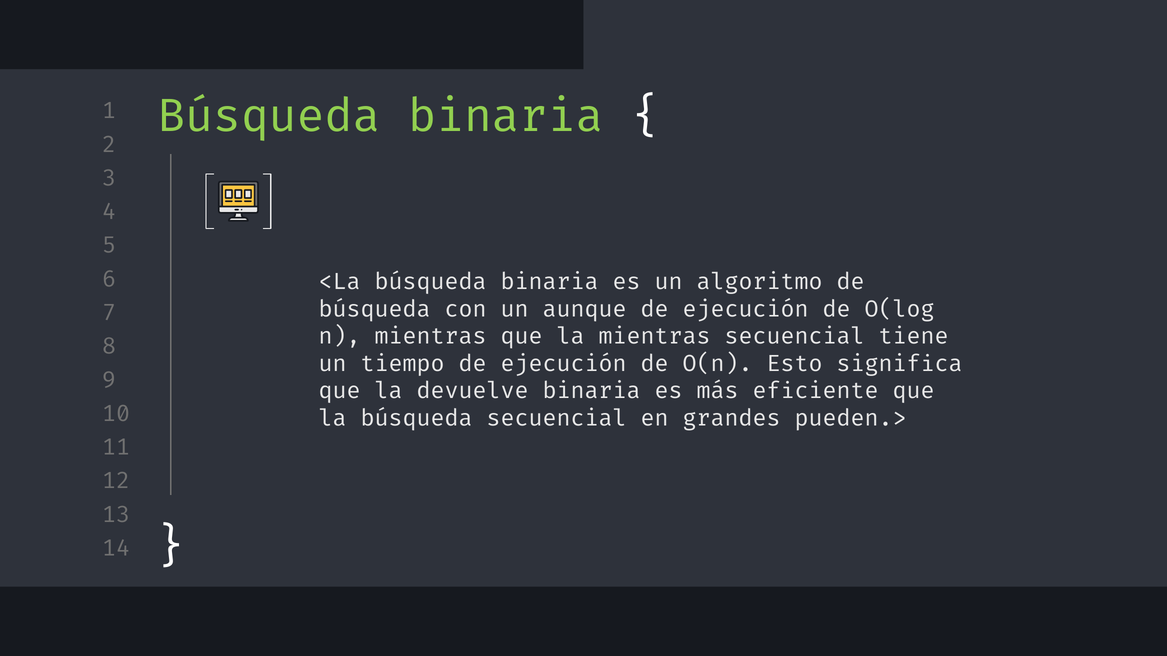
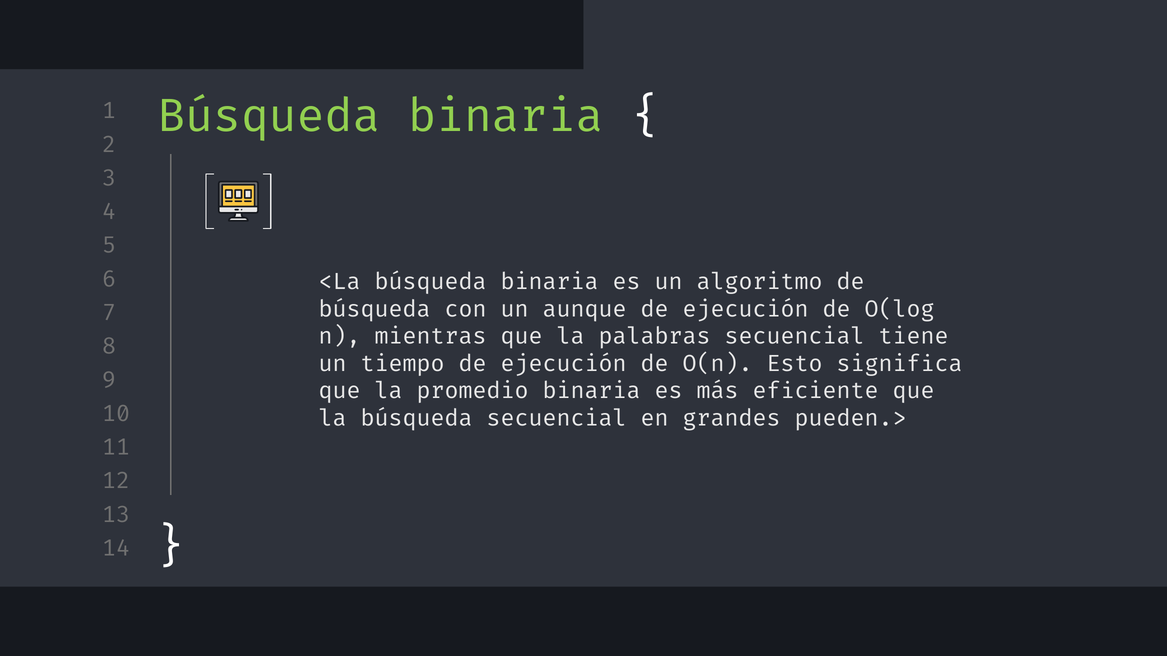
la mientras: mientras -> palabras (655, 337)
devuelve: devuelve -> promedio (473, 391)
